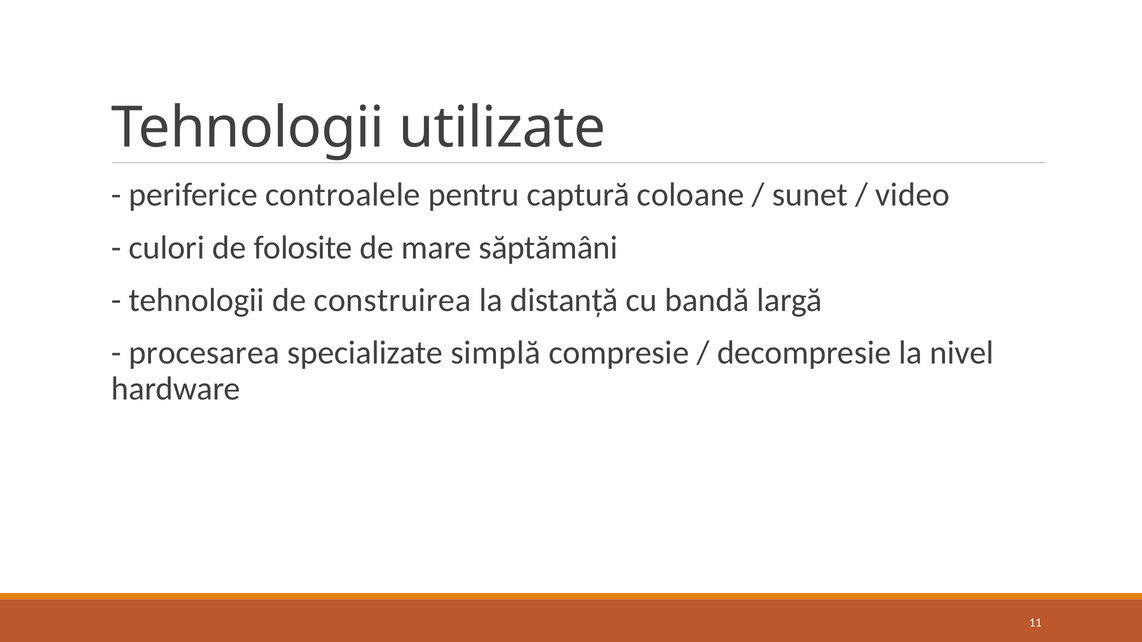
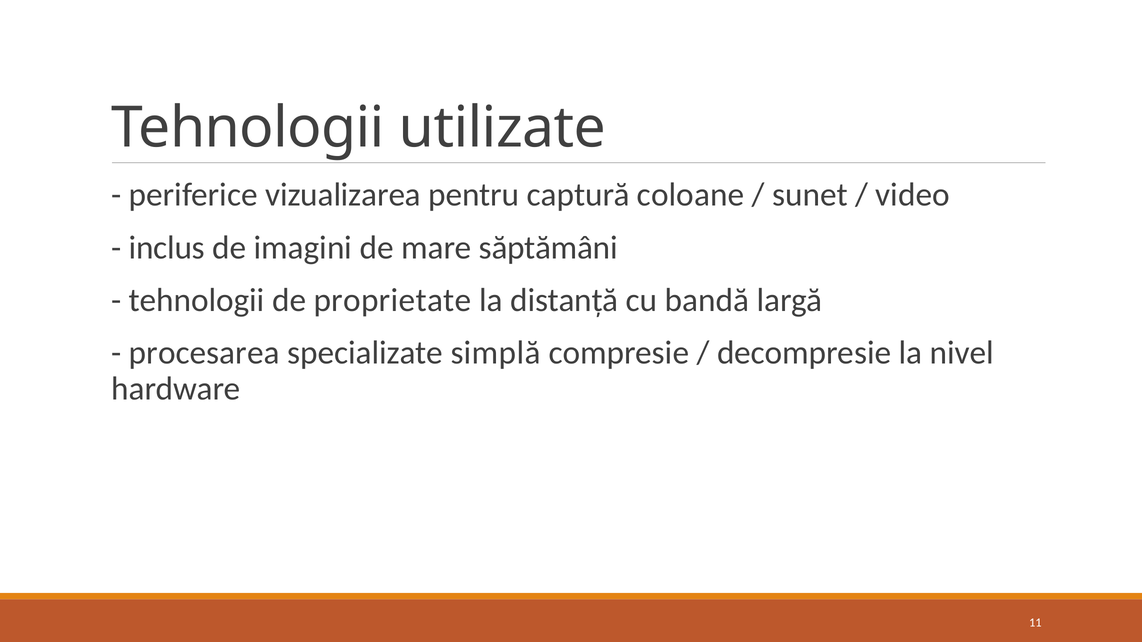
controalele: controalele -> vizualizarea (343, 195)
culori: culori -> inclus (167, 248)
folosite: folosite -> imagini (303, 248)
construirea: construirea -> proprietate (392, 300)
